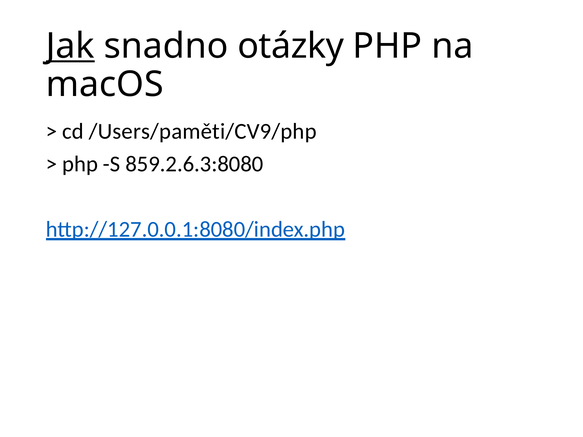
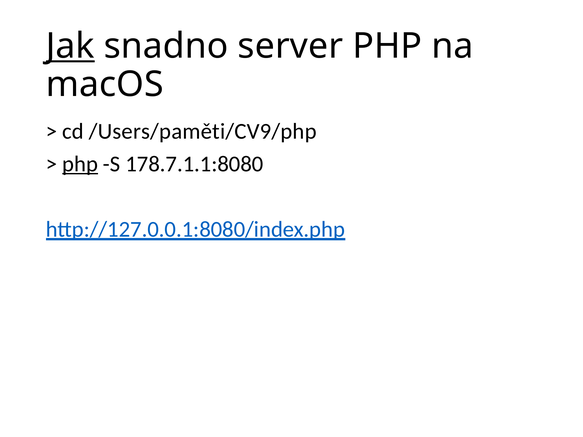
otázky: otázky -> server (290, 46)
php underline: none -> present (80, 164)
859.2.6.3:8080: 859.2.6.3:8080 -> 178.7.1.1:8080 (194, 164)
